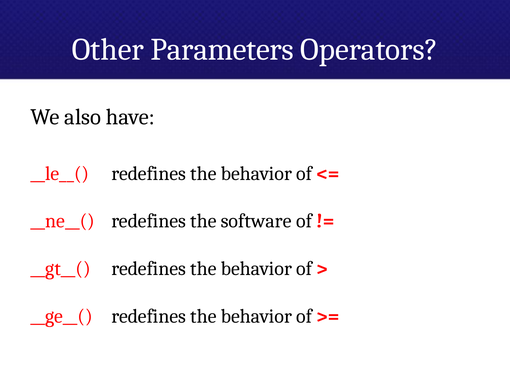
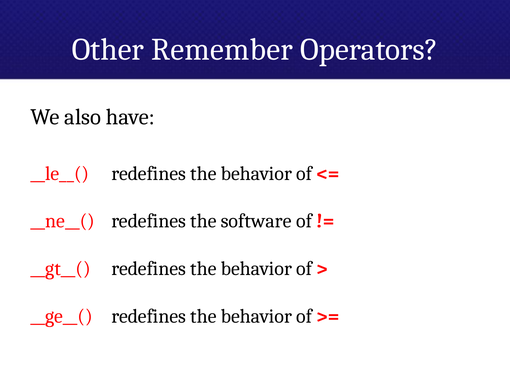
Parameters: Parameters -> Remember (222, 49)
